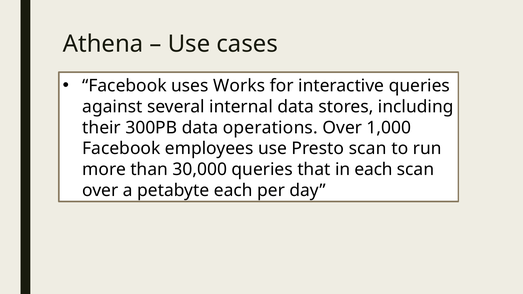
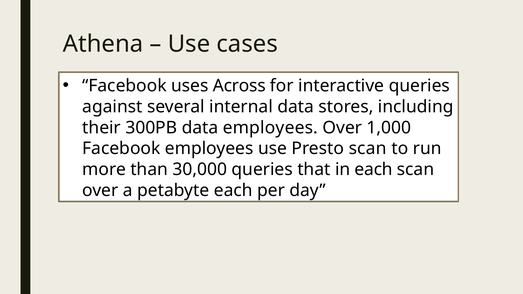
Works: Works -> Across (239, 86)
data operations: operations -> employees (270, 128)
